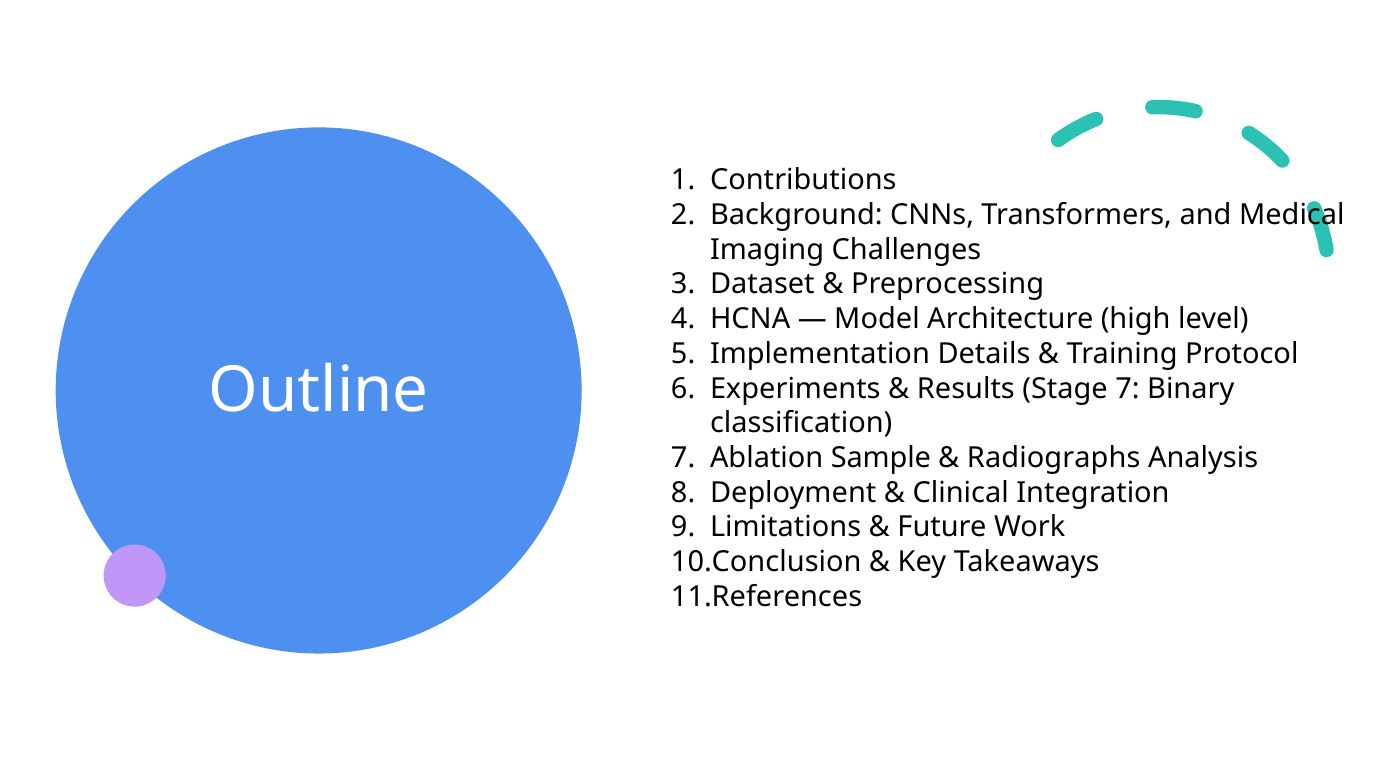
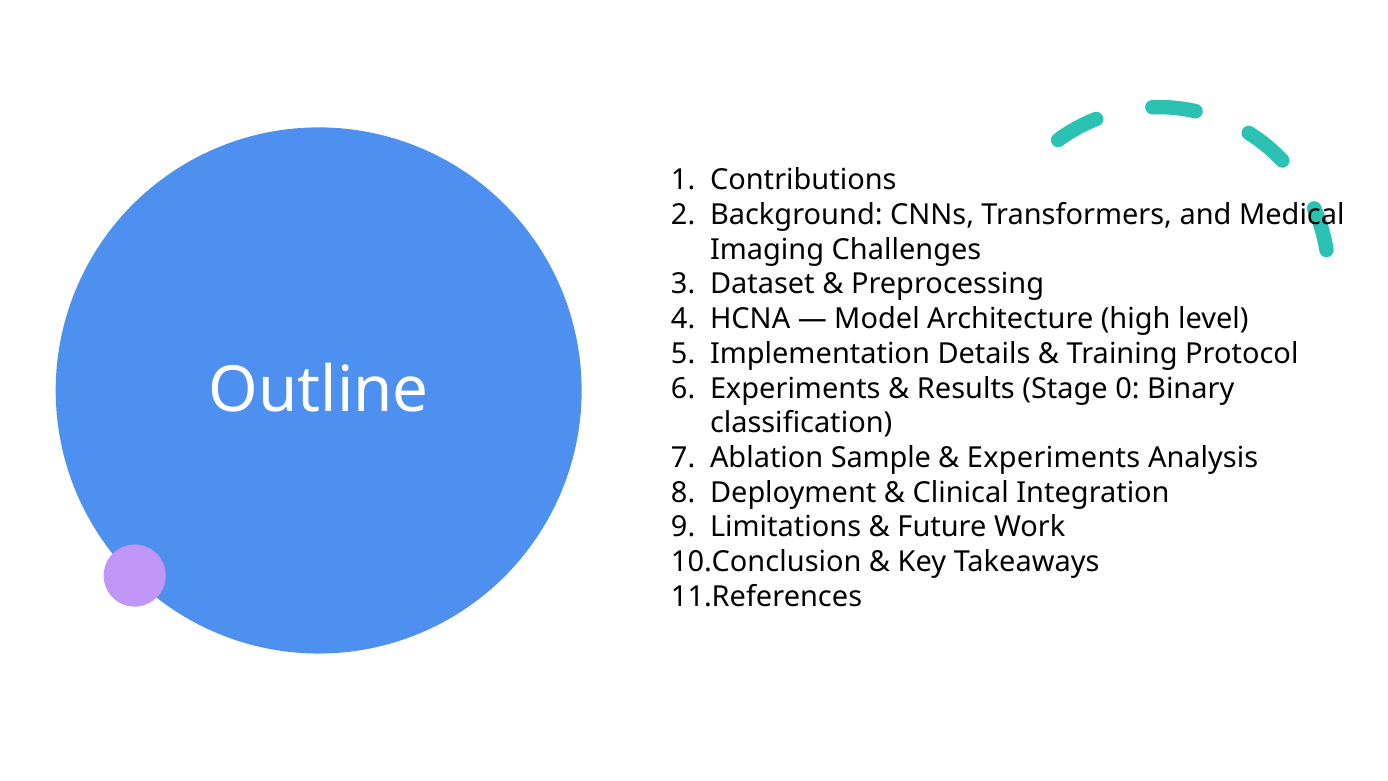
Stage 7: 7 -> 0 (1128, 388)
Radiographs: Radiographs -> Experiments (1054, 458)
